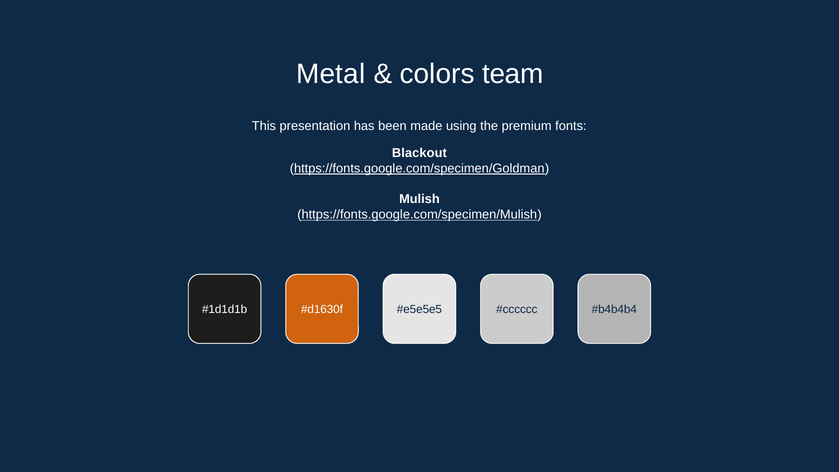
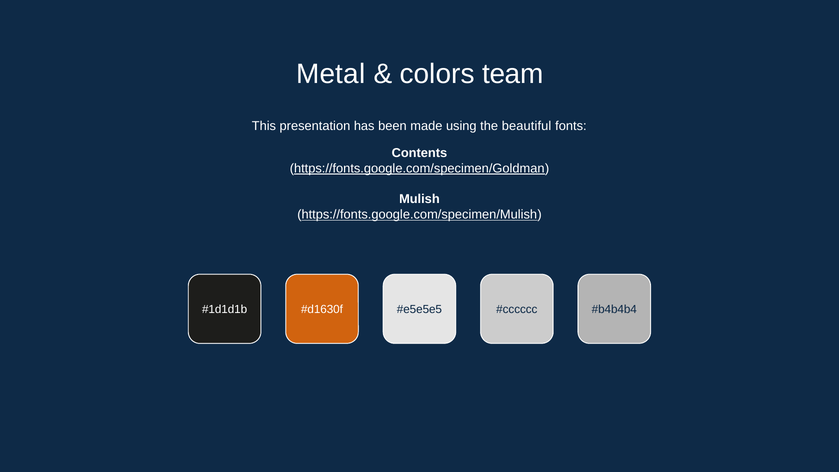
premium: premium -> beautiful (527, 126)
Blackout: Blackout -> Contents (419, 153)
